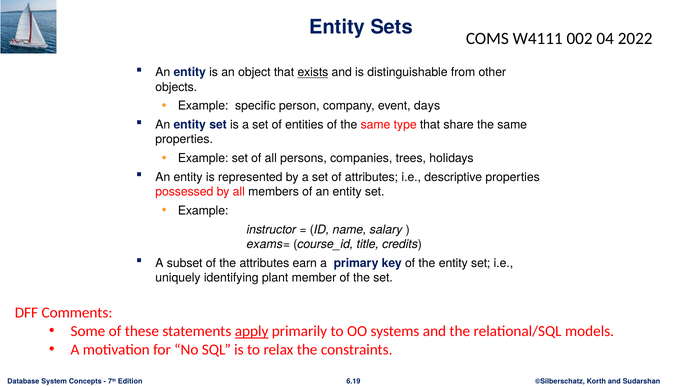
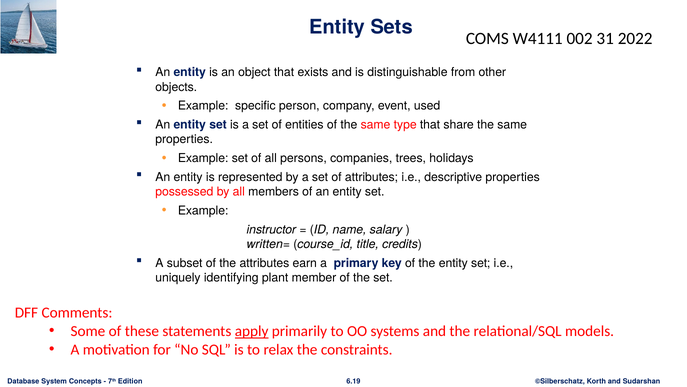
04: 04 -> 31 (605, 39)
exists underline: present -> none (313, 72)
days: days -> used (427, 106)
exams=: exams= -> written= (268, 244)
